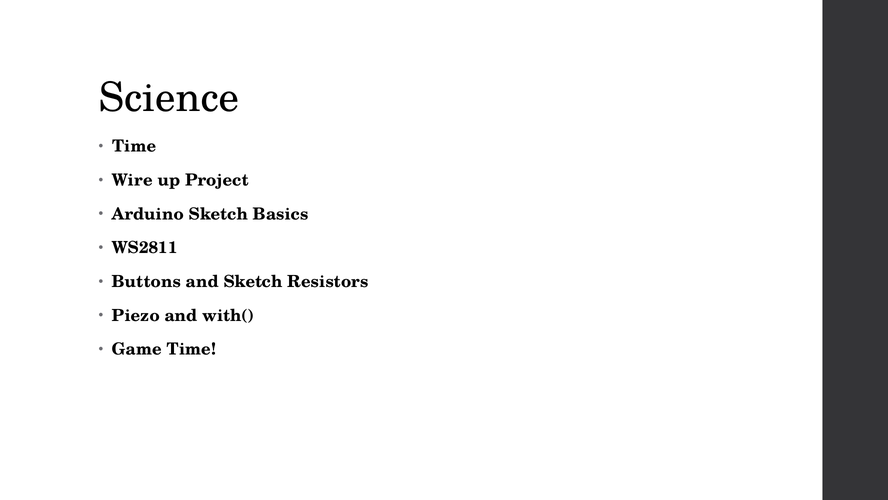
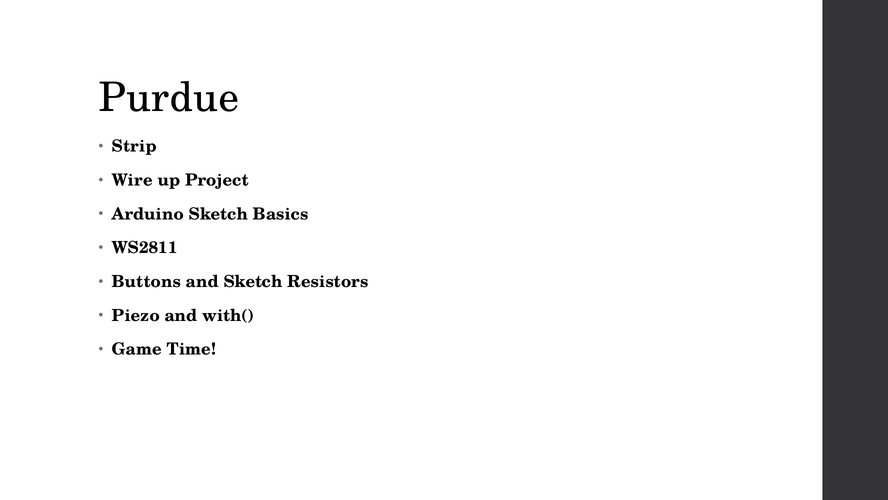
Science: Science -> Purdue (169, 98)
Time: Time -> Strip (134, 146)
